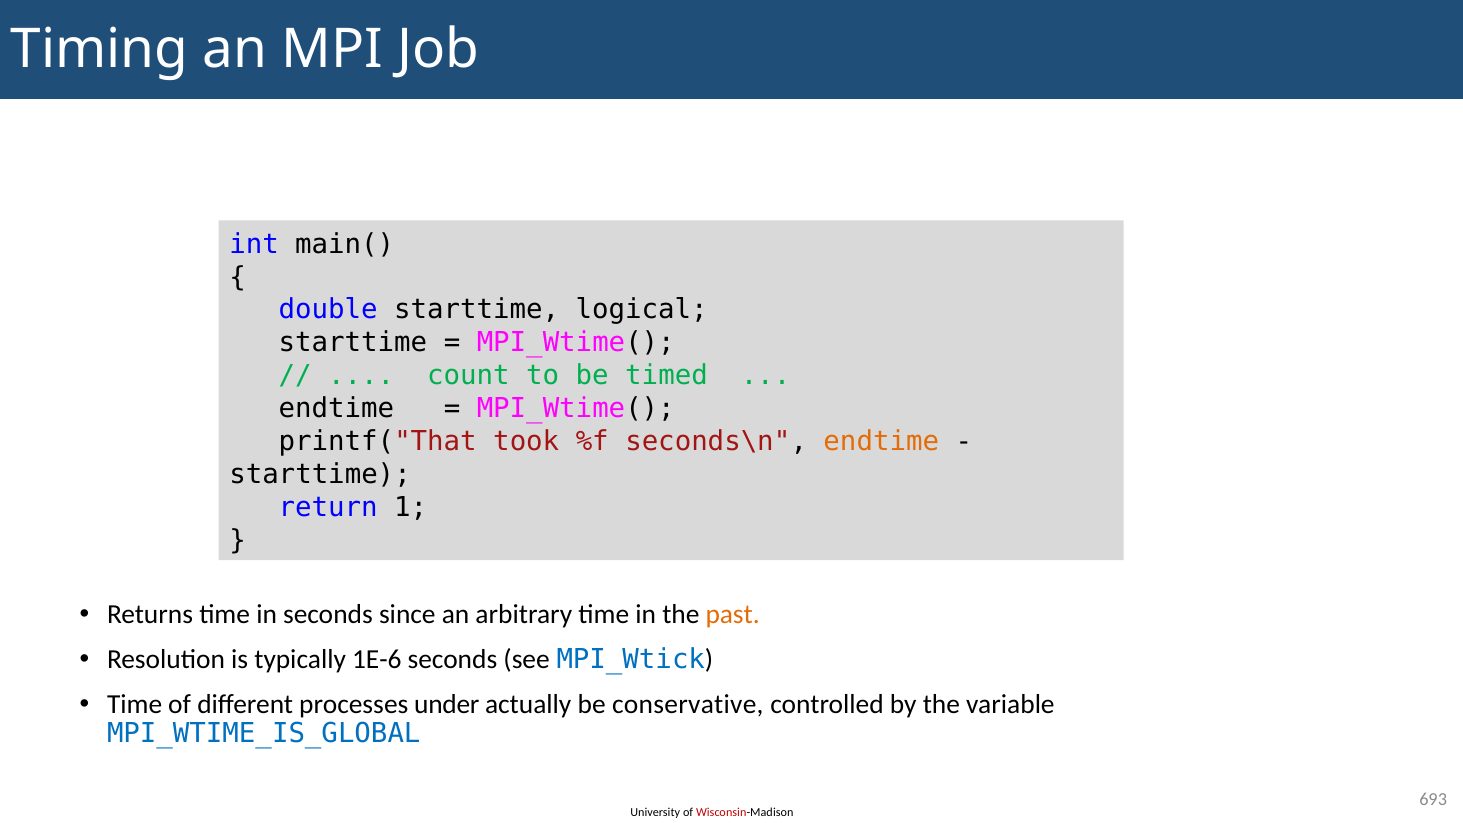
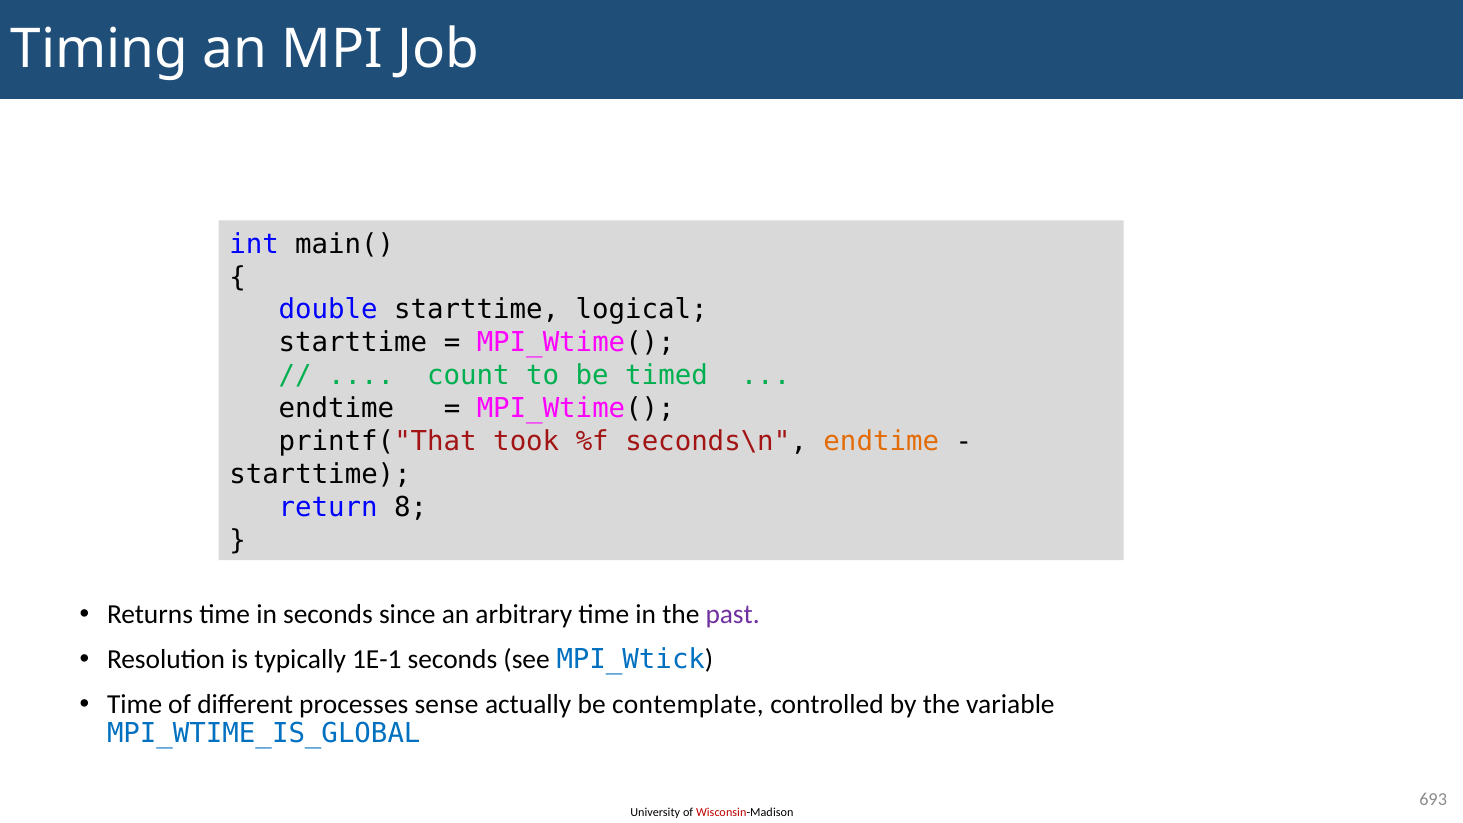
1: 1 -> 8 (411, 507)
past colour: orange -> purple (733, 614)
1E-6: 1E-6 -> 1E-1 (377, 659)
under: under -> sense (447, 704)
conservative: conservative -> contemplate (688, 704)
